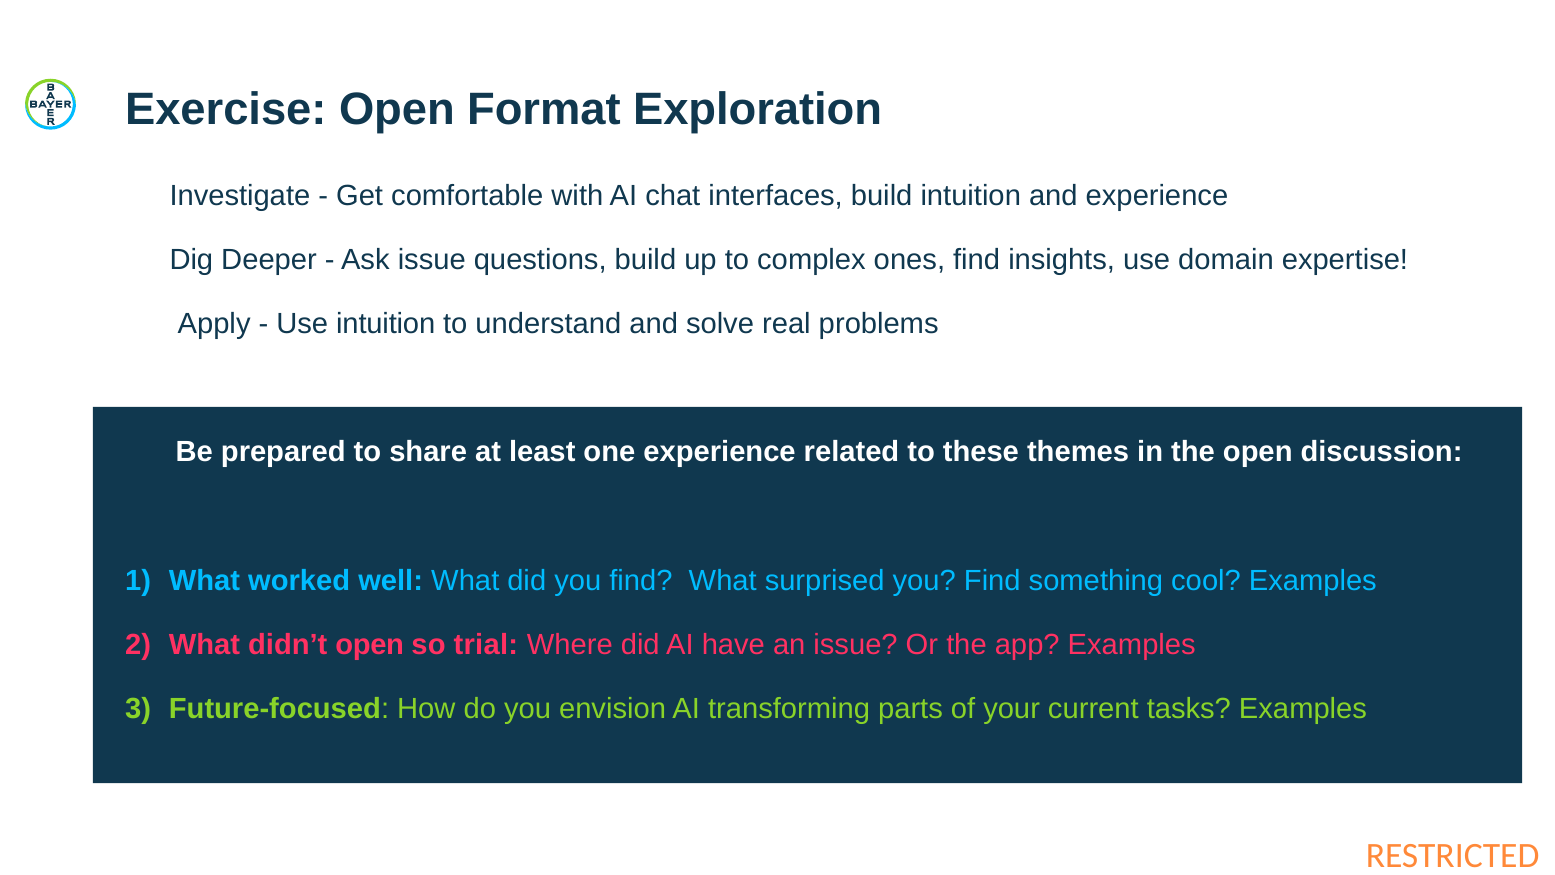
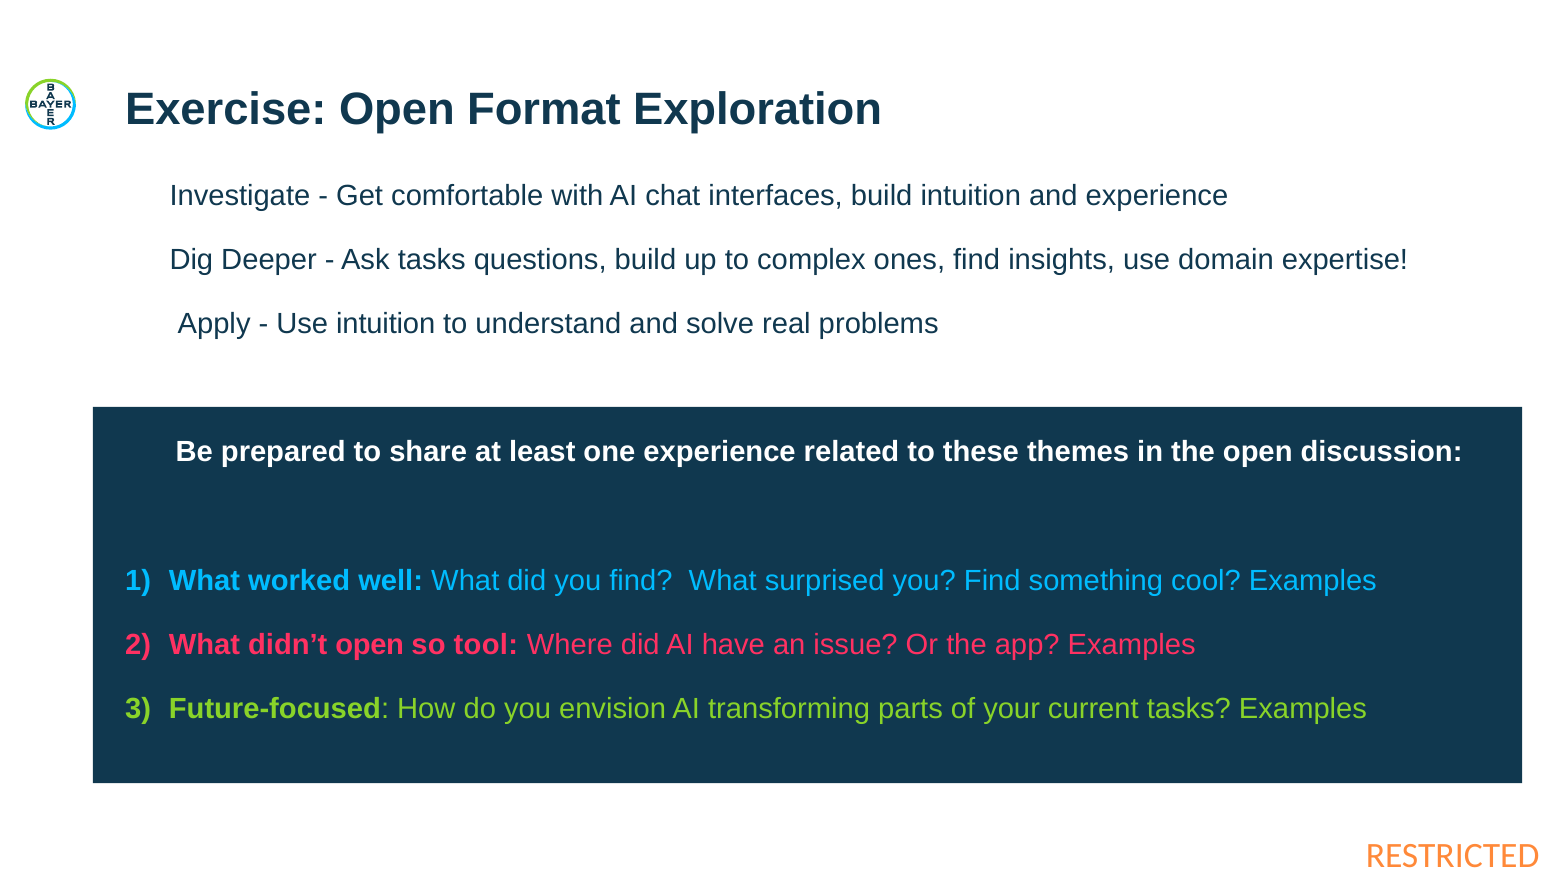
Ask issue: issue -> tasks (432, 260)
trial: trial -> tool (486, 645)
